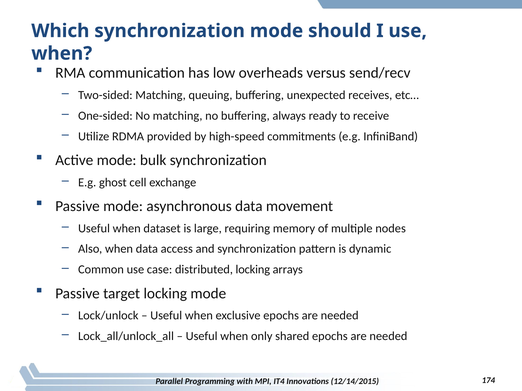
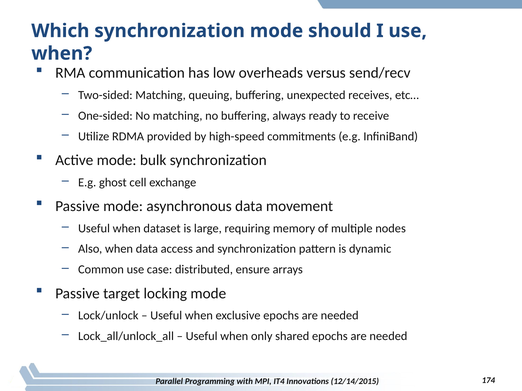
distributed locking: locking -> ensure (253, 270)
